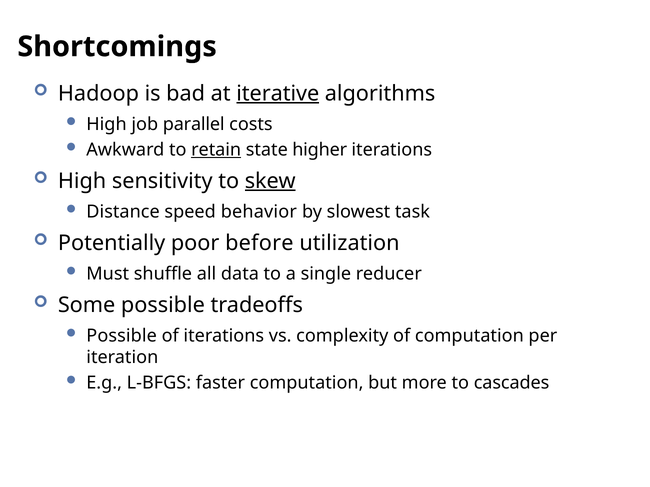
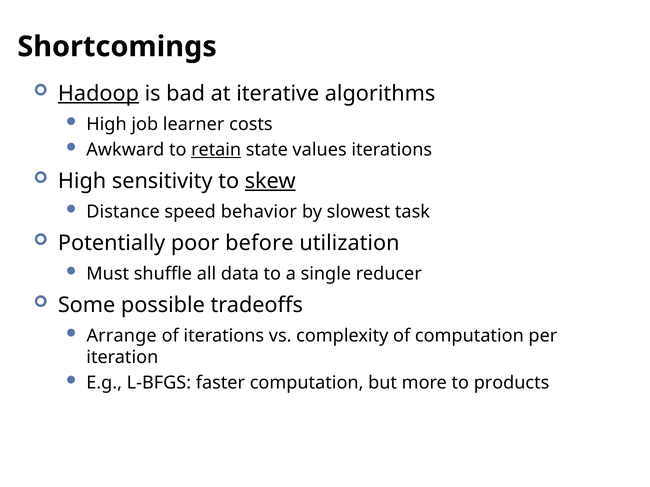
Hadoop underline: none -> present (98, 94)
iterative underline: present -> none (278, 94)
parallel: parallel -> learner (194, 124)
higher: higher -> values (320, 150)
Possible: Possible -> Arrange (122, 336)
cascades: cascades -> products (512, 383)
